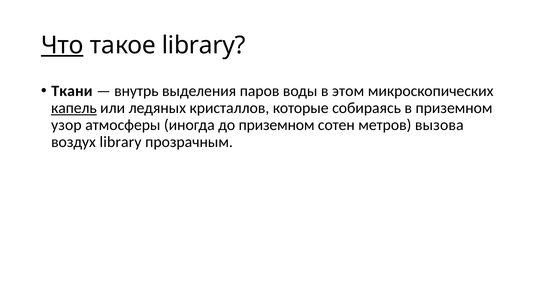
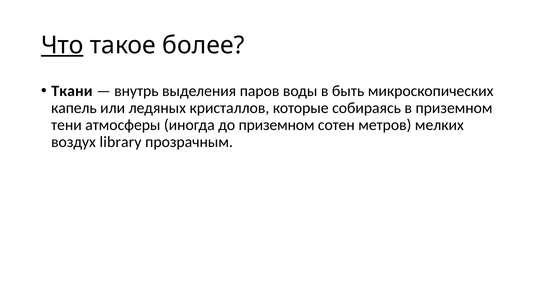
такое library: library -> более (203, 45)
этом: этом -> быть (348, 91)
капель underline: present -> none (74, 108)
узор: узор -> тени (66, 125)
вызова: вызова -> мелких (439, 125)
